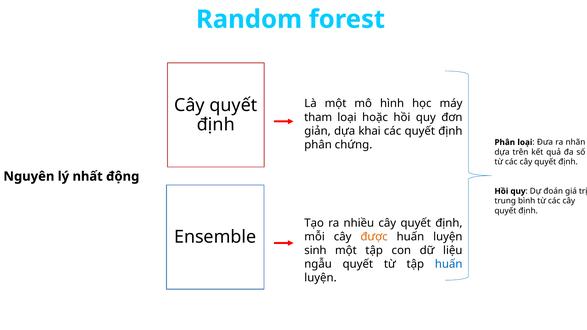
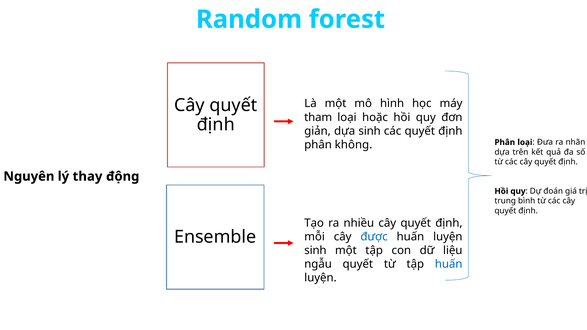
dựa khai: khai -> sinh (370, 131)
chứng: chứng -> không (354, 145)
nhất: nhất -> thay (88, 176)
được colour: orange -> blue (374, 237)
